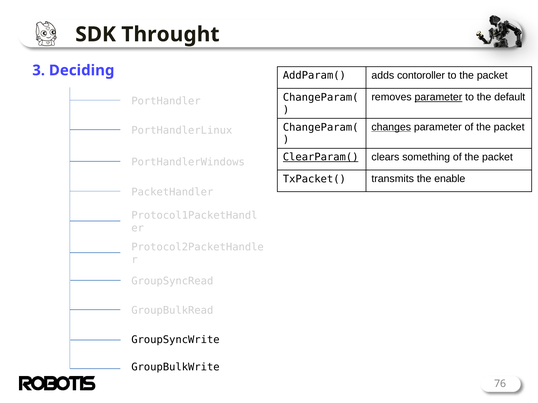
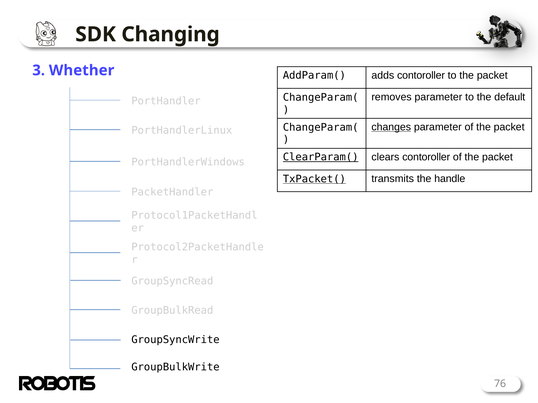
Throught: Throught -> Changing (171, 34)
Deciding: Deciding -> Whether (82, 70)
parameter underline: present -> none (438, 97)
clears something: something -> contoroller (426, 157)
TxPacket( underline: none -> present (314, 179)
enable: enable -> handle (450, 179)
